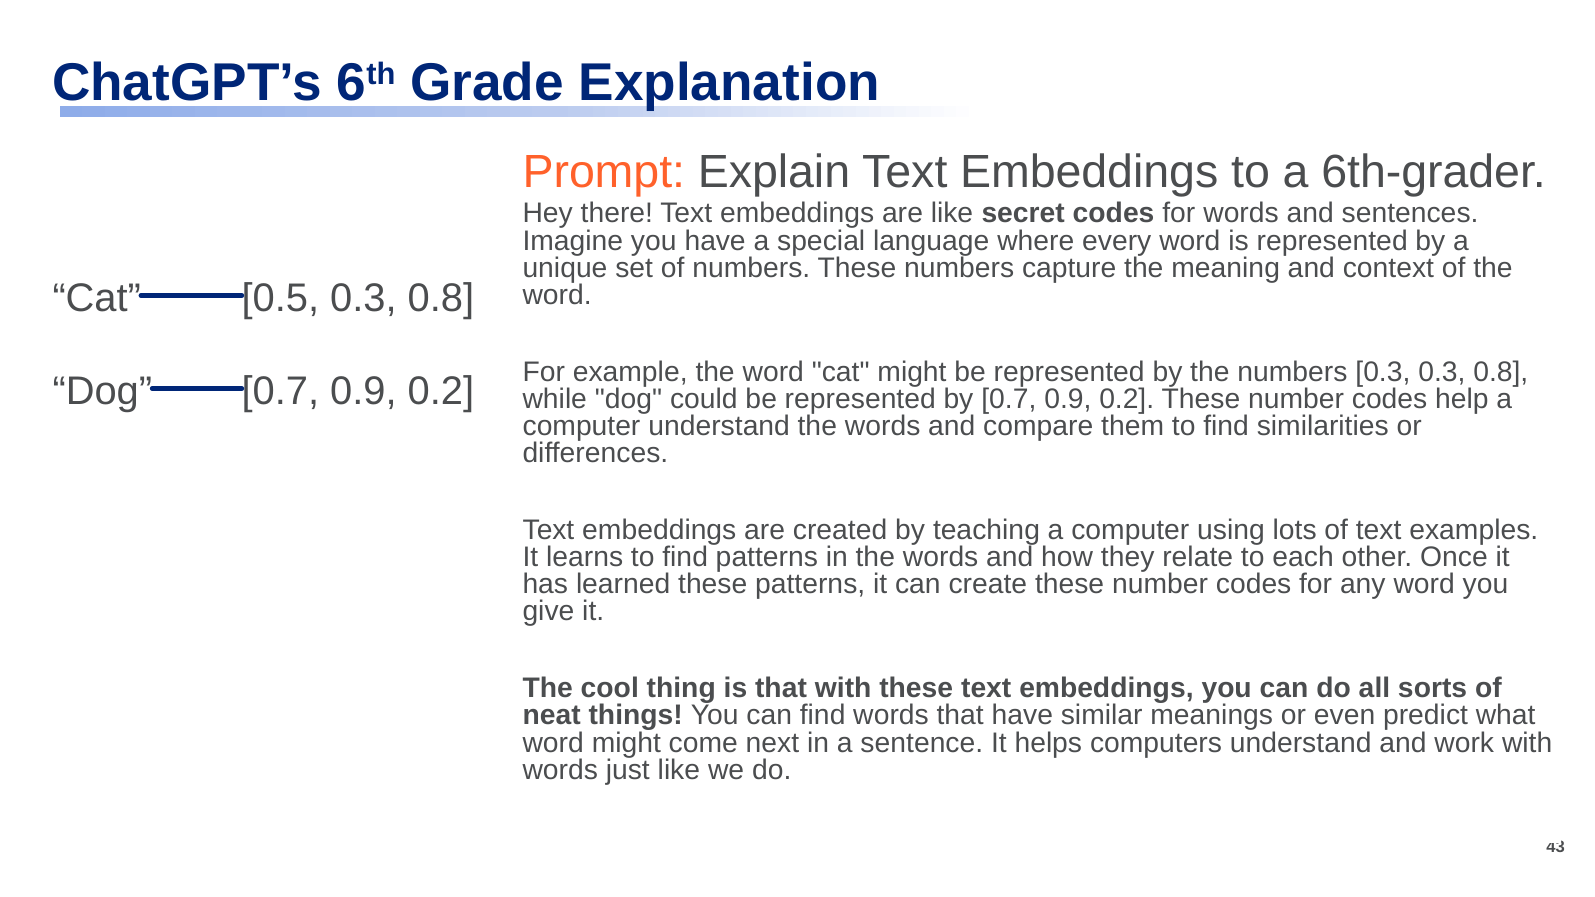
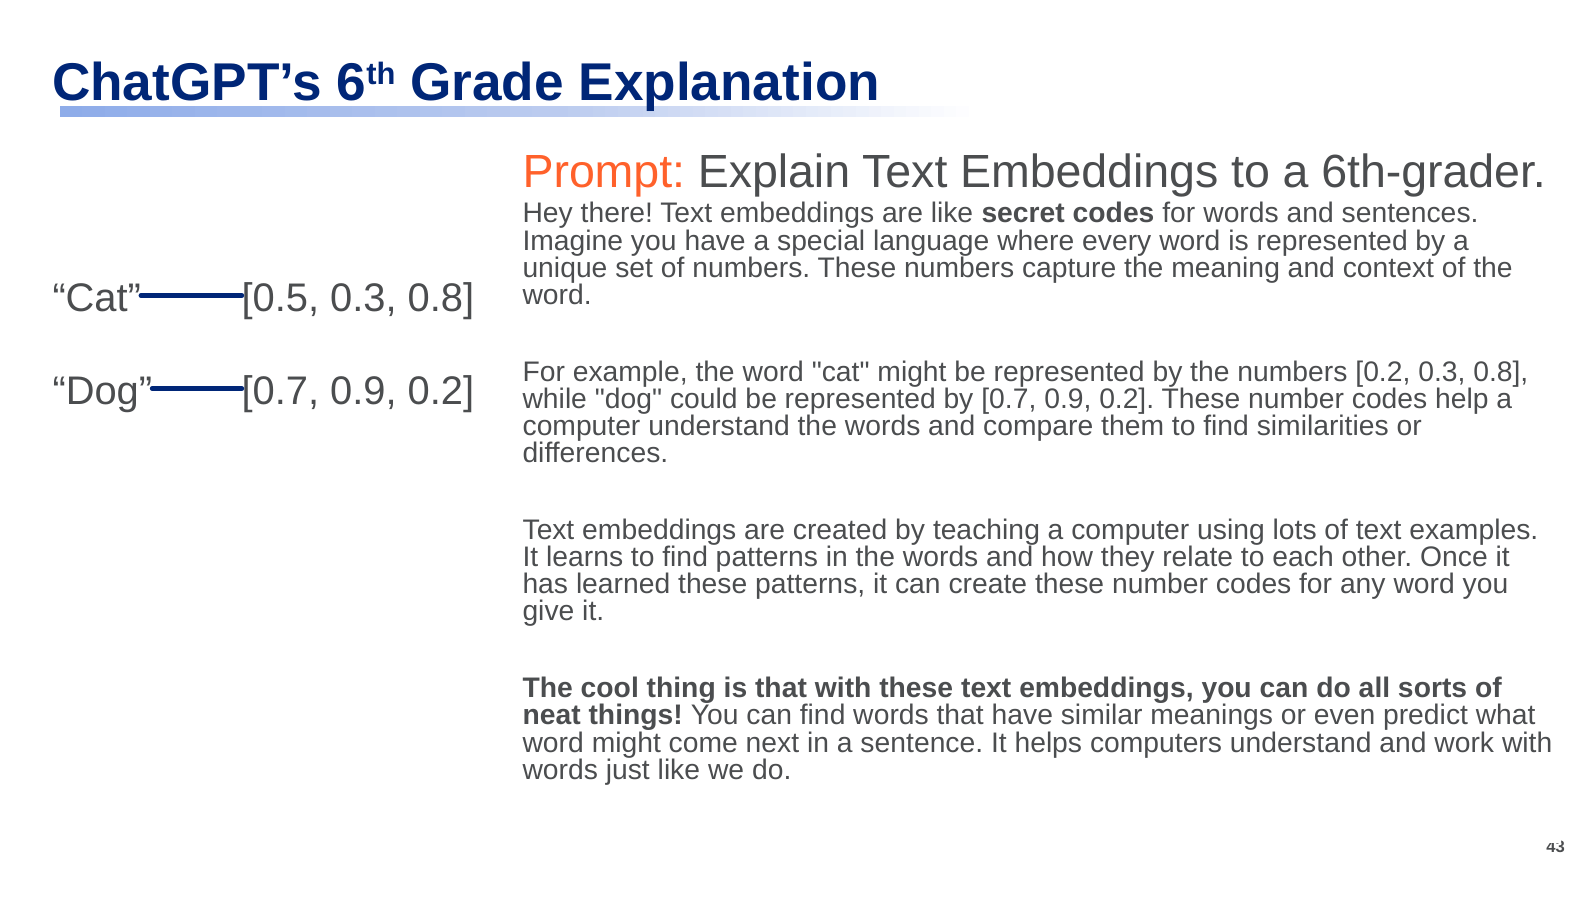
numbers 0.3: 0.3 -> 0.2 (1383, 372)
